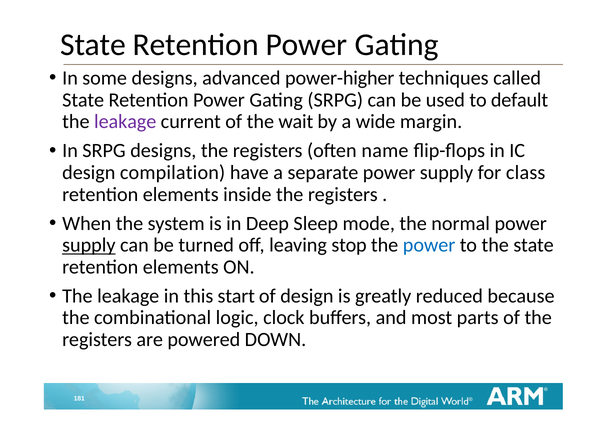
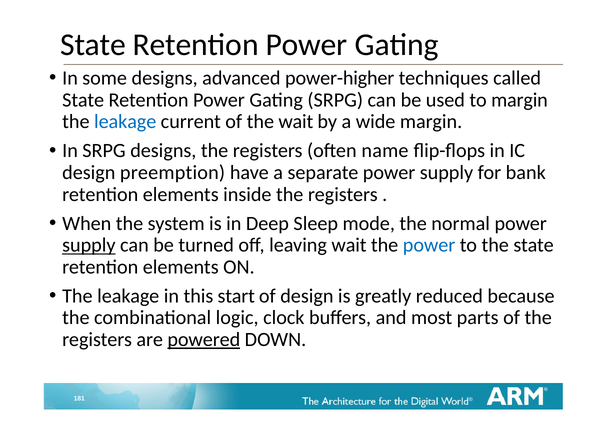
to default: default -> margin (519, 100)
leakage colour: purple -> blue (125, 122)
compilation: compilation -> preemption (173, 173)
class: class -> bank (526, 173)
leaving stop: stop -> wait (349, 245)
powered underline: none -> present (204, 340)
